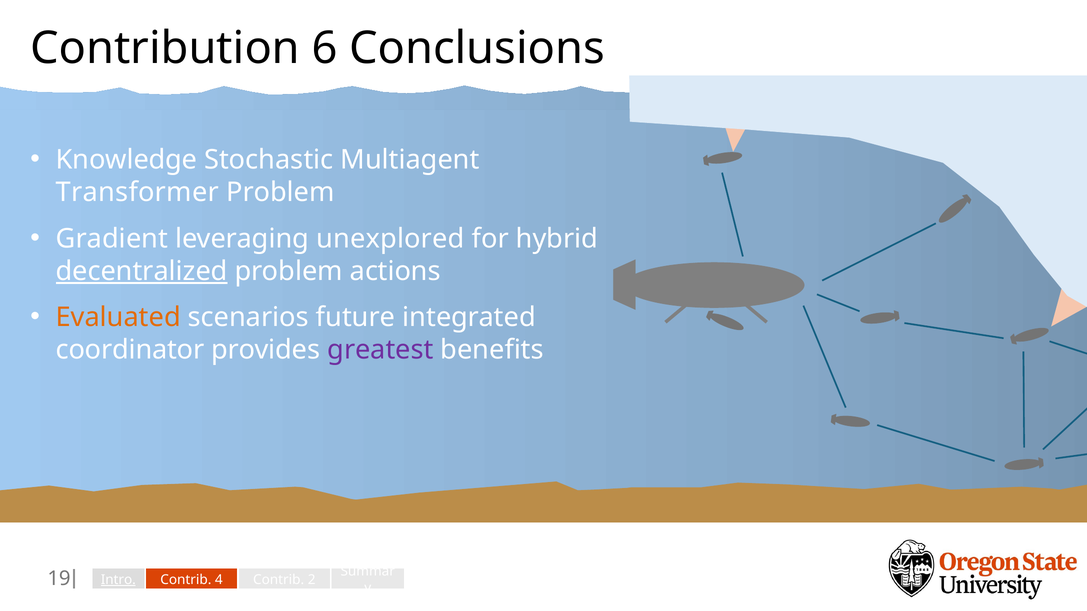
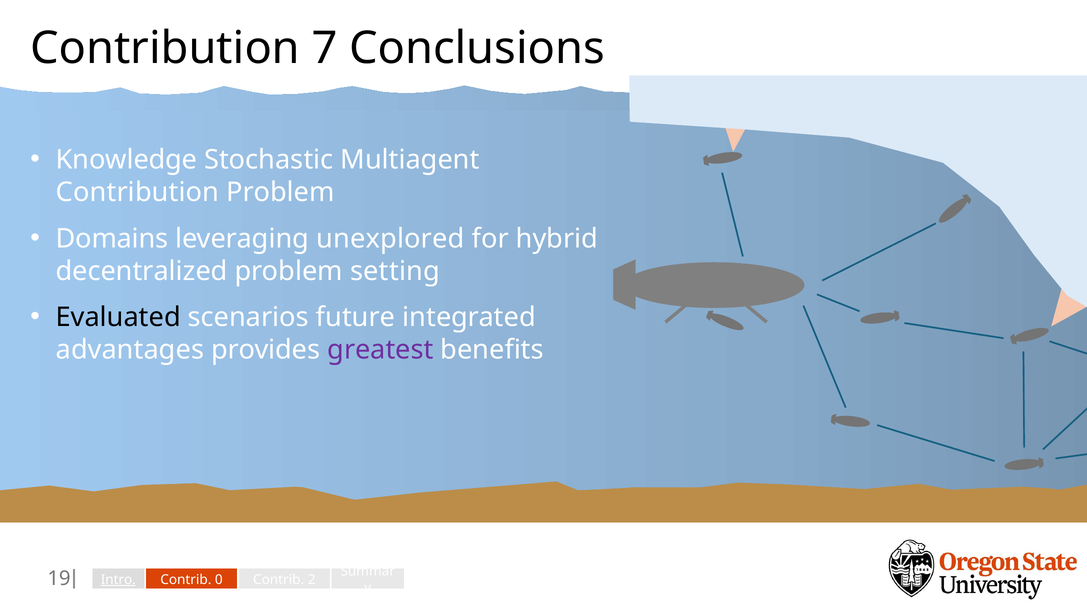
6: 6 -> 7 (325, 48)
Transformer: Transformer -> Contribution (138, 193)
Gradient: Gradient -> Domains (112, 239)
decentralized underline: present -> none (142, 271)
actions: actions -> setting (395, 271)
Evaluated colour: orange -> black (118, 318)
coordinator: coordinator -> advantages (130, 350)
4: 4 -> 0 (219, 580)
